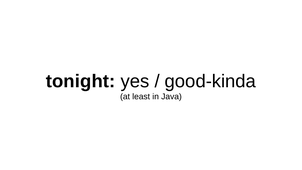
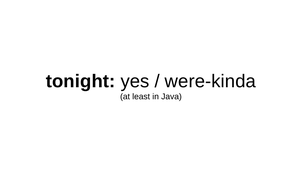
good-kinda: good-kinda -> were-kinda (210, 81)
